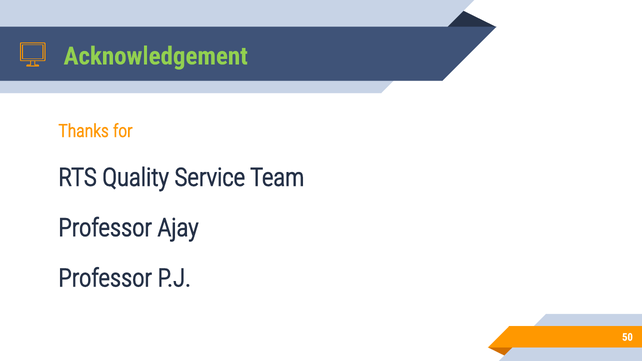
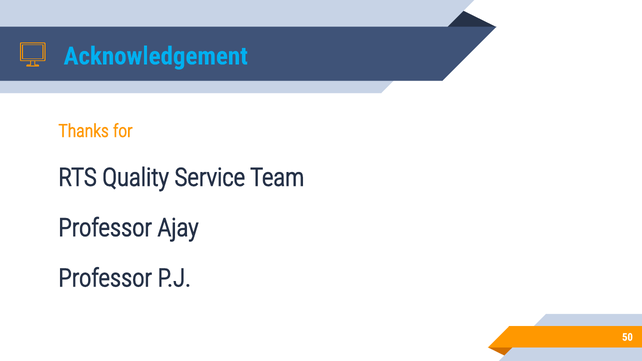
Acknowledgement colour: light green -> light blue (156, 56)
